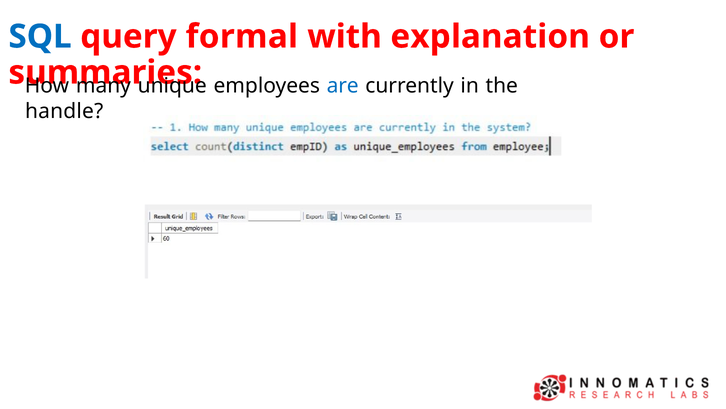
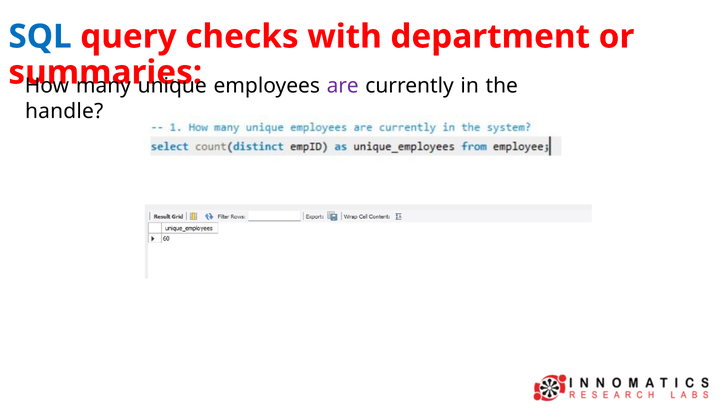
formal: formal -> checks (242, 37)
explanation: explanation -> department (490, 37)
are colour: blue -> purple (343, 86)
